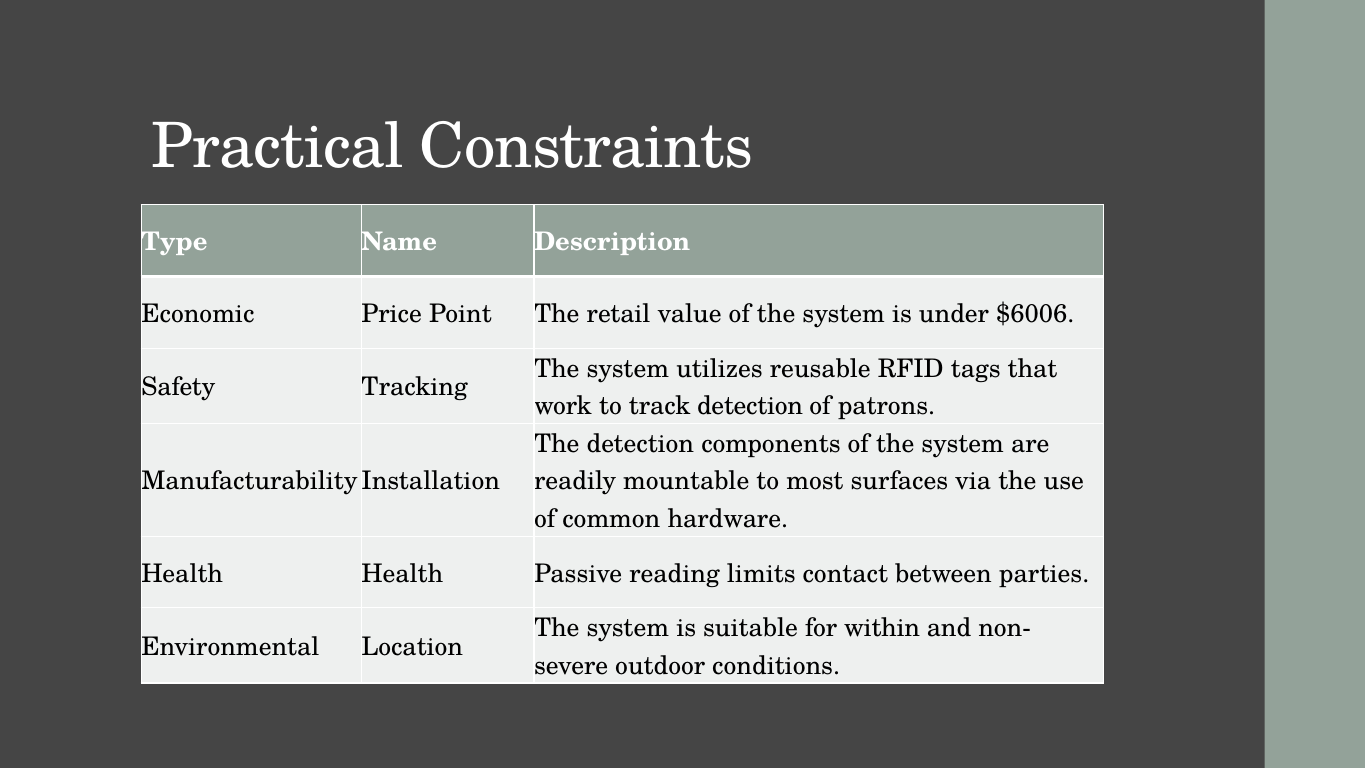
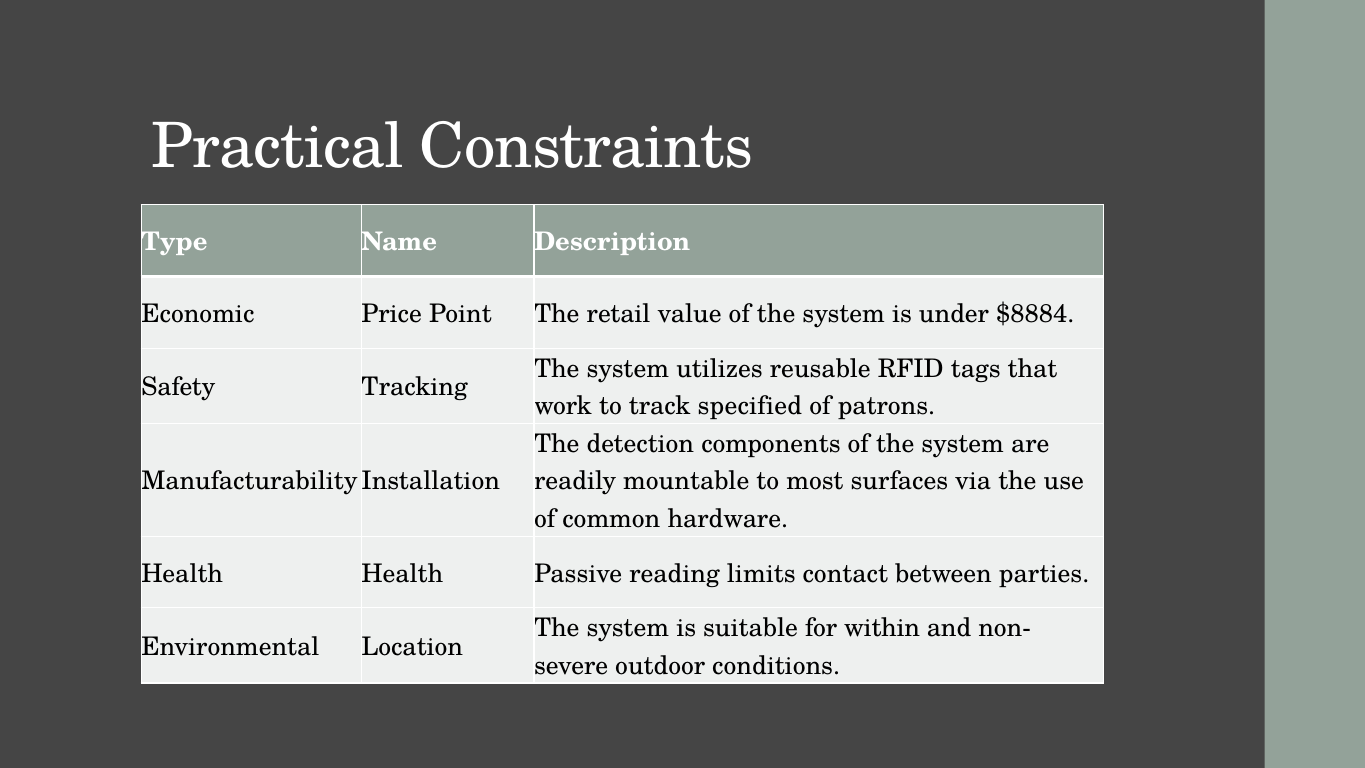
$6006: $6006 -> $8884 (1035, 314)
track detection: detection -> specified (750, 406)
